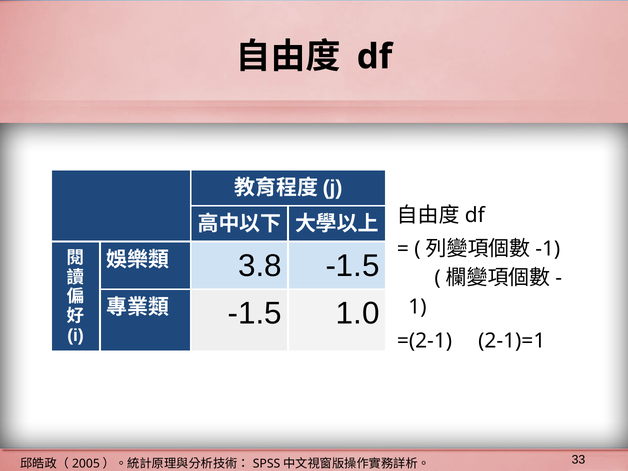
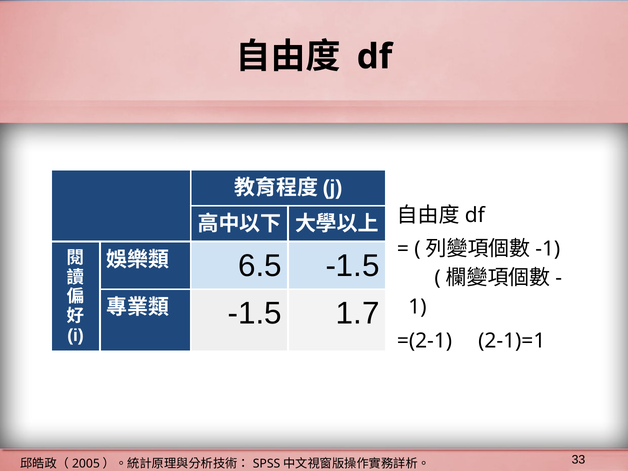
3.8: 3.8 -> 6.5 (260, 266)
1.0: 1.0 -> 1.7 (358, 314)
